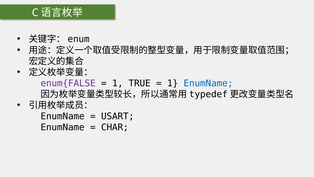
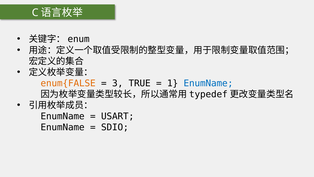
enum{FALSE colour: purple -> orange (68, 83)
1: 1 -> 3 (118, 83)
CHAR: CHAR -> SDIO (115, 127)
